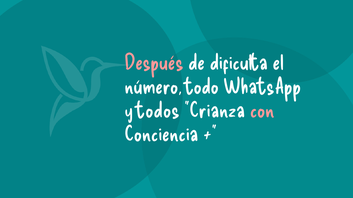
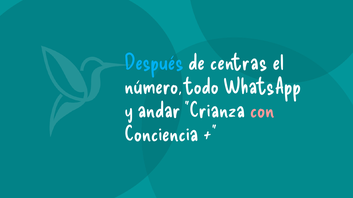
Después colour: pink -> light blue (154, 63)
dificulta: dificulta -> centras (239, 63)
todos: todos -> andar (159, 111)
